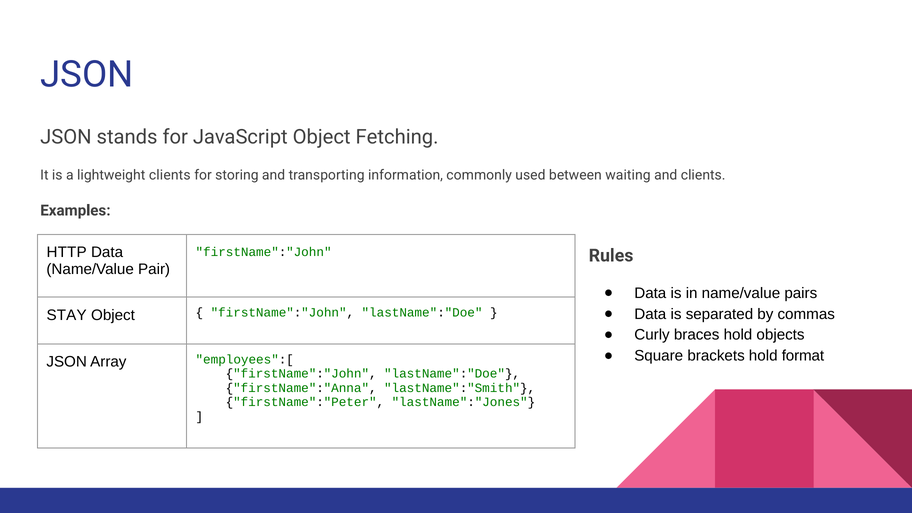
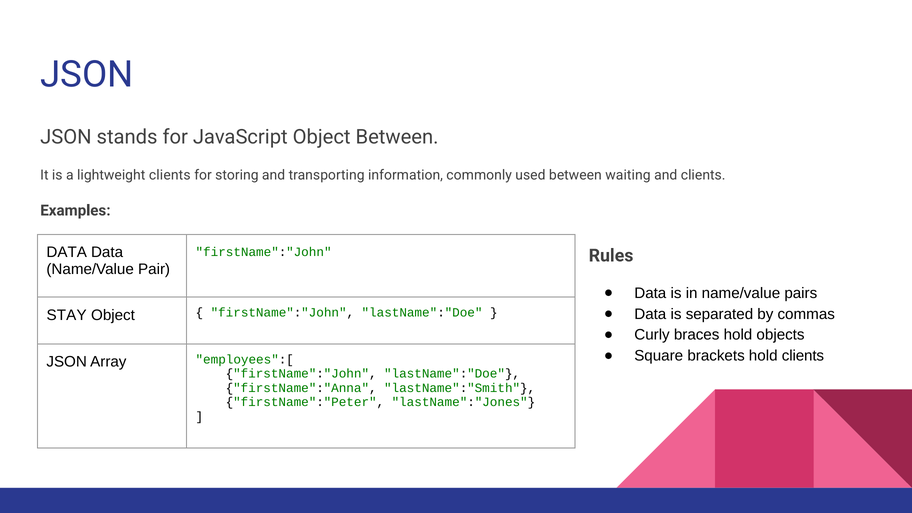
Object Fetching: Fetching -> Between (397, 137)
HTTP: HTTP -> DATA (67, 252)
hold format: format -> clients (803, 356)
